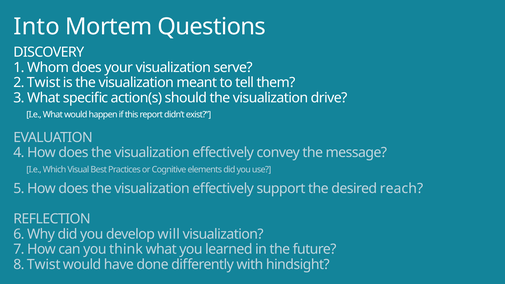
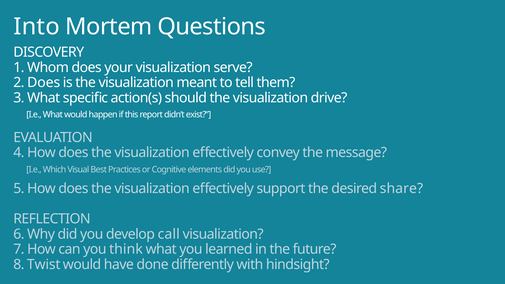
2 Twist: Twist -> Does (44, 83)
reach: reach -> share (401, 189)
will: will -> call (169, 234)
